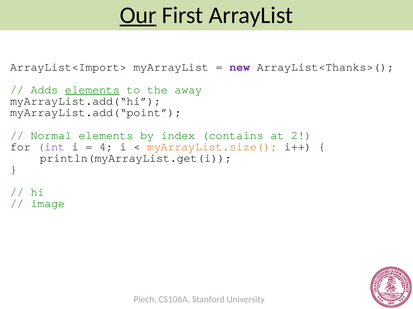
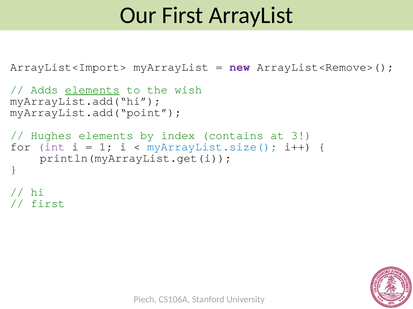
Our underline: present -> none (138, 15)
ArrayList<Thanks>(: ArrayList<Thanks>( -> ArrayList<Remove>( (325, 67)
away: away -> wish (188, 90)
Normal: Normal -> Hughes (51, 136)
2: 2 -> 3 (301, 136)
4: 4 -> 1 (106, 147)
myArrayList.size( colour: orange -> blue (212, 147)
image: image -> first (48, 204)
